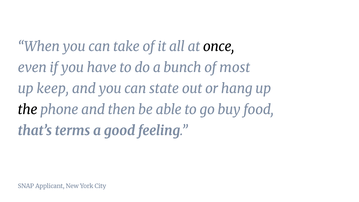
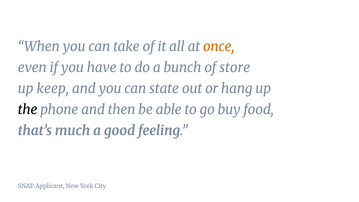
once colour: black -> orange (219, 47)
most: most -> store (235, 68)
terms: terms -> much (72, 131)
